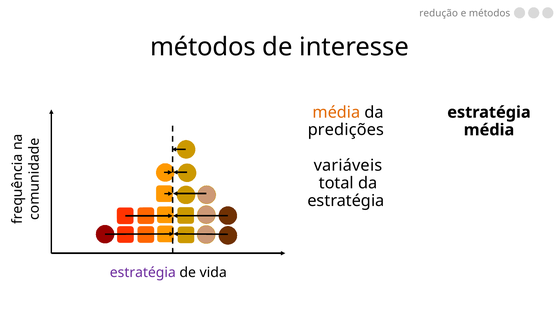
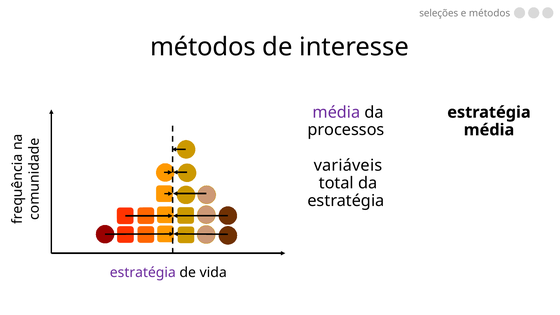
redução: redução -> seleções (439, 13)
média colour: orange -> purple (336, 112)
predições: predições -> processos (346, 130)
